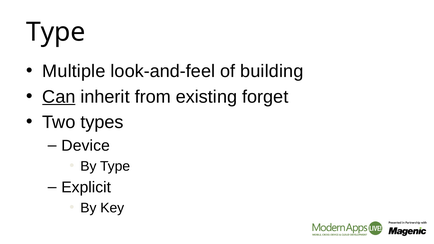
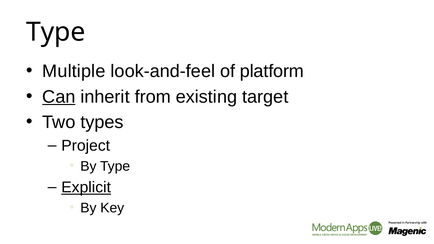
building: building -> platform (272, 71)
forget: forget -> target (265, 97)
Device: Device -> Project (86, 146)
Explicit underline: none -> present (86, 188)
